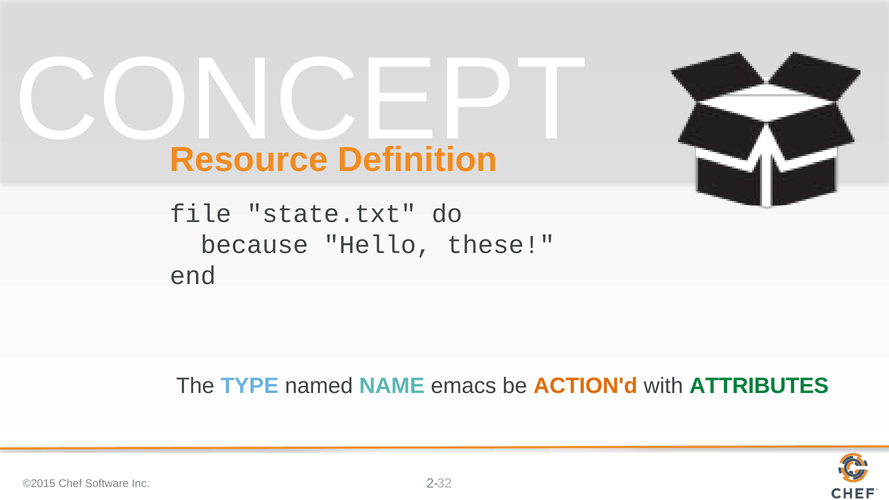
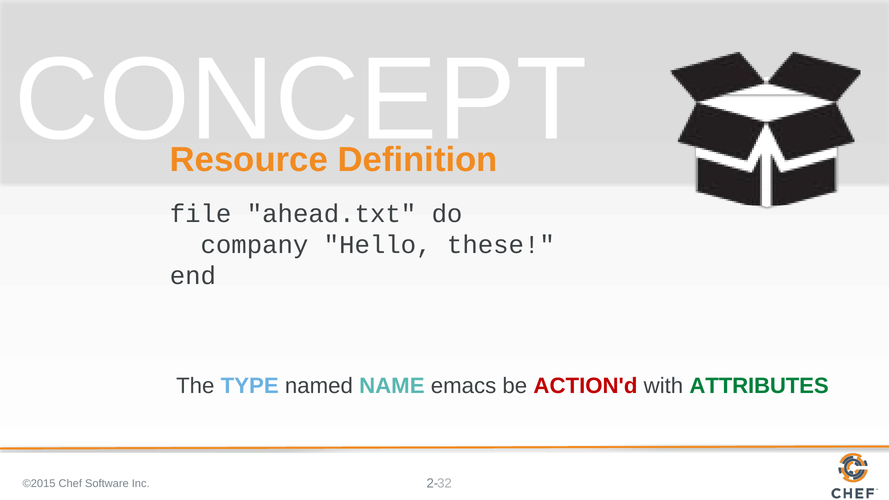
state.txt: state.txt -> ahead.txt (332, 214)
because: because -> company (254, 245)
ACTION'd colour: orange -> red (585, 386)
